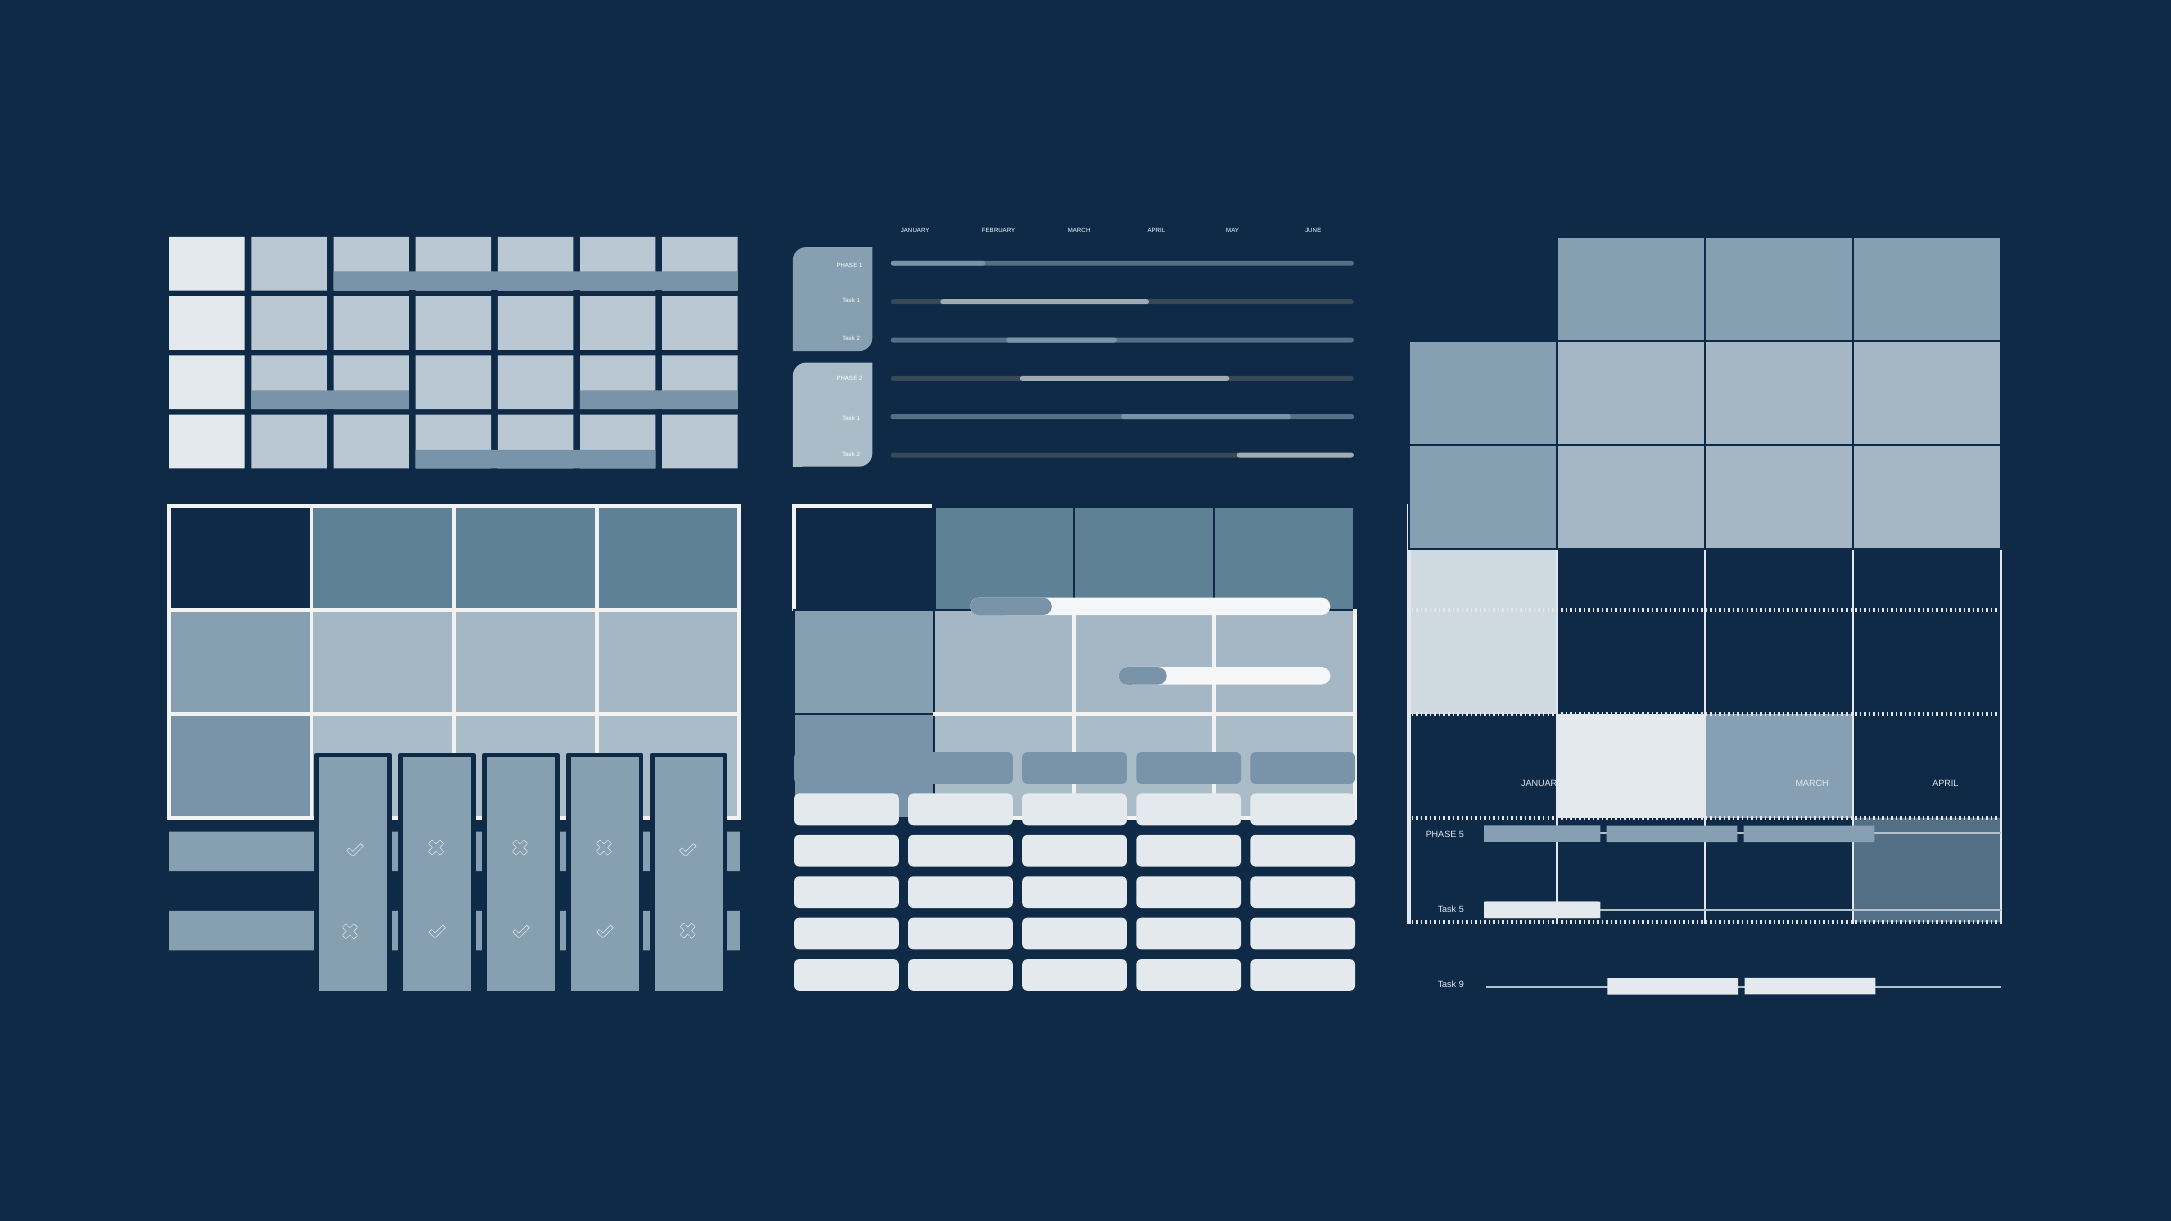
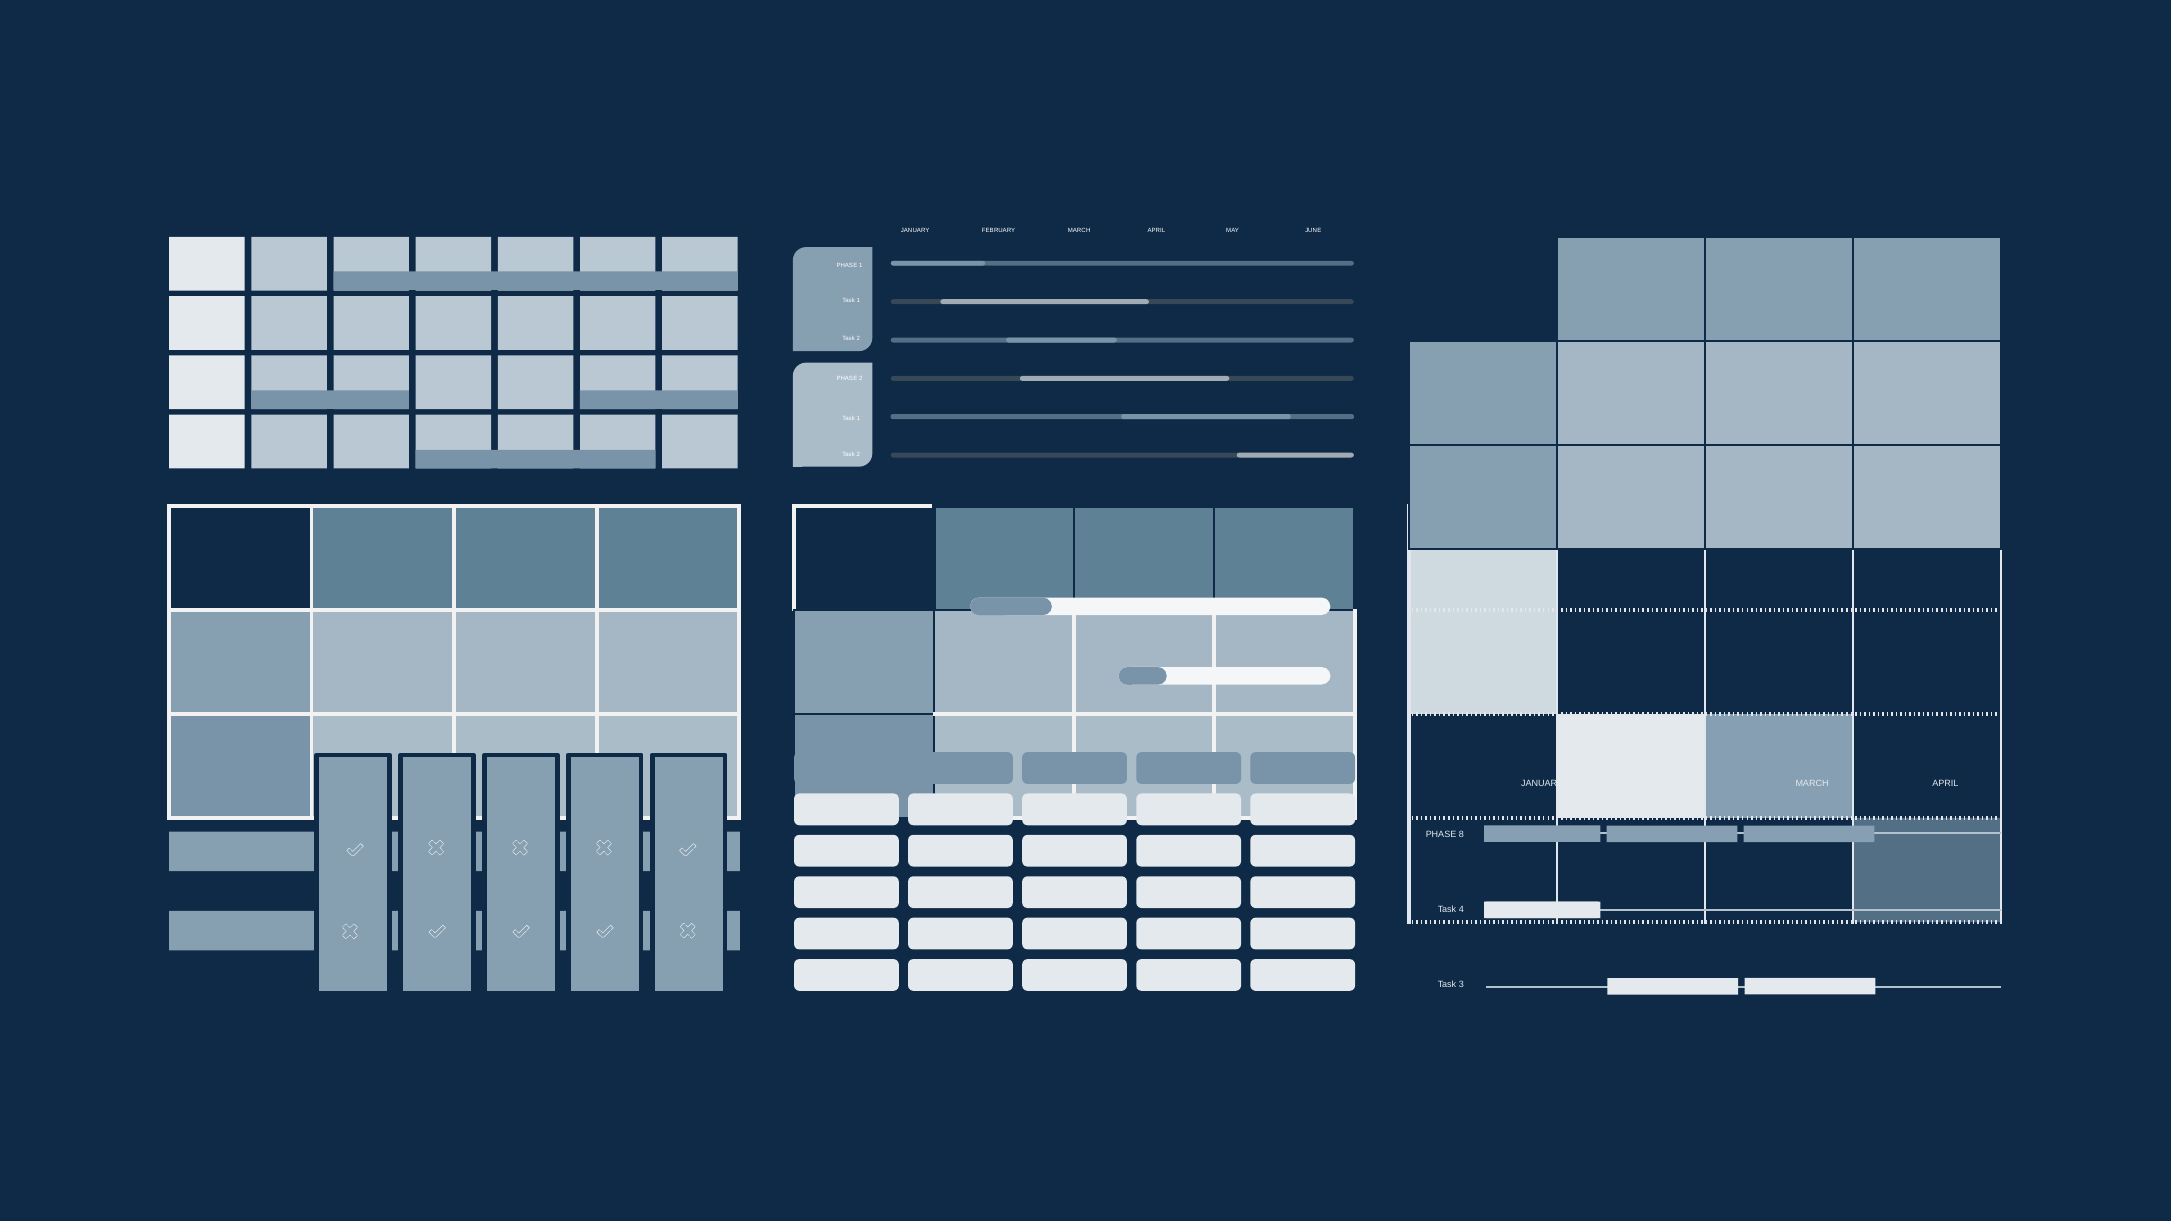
PHASE 5: 5 -> 8 (1461, 834)
Task 5: 5 -> 4 (1461, 909)
9: 9 -> 3 (1461, 984)
